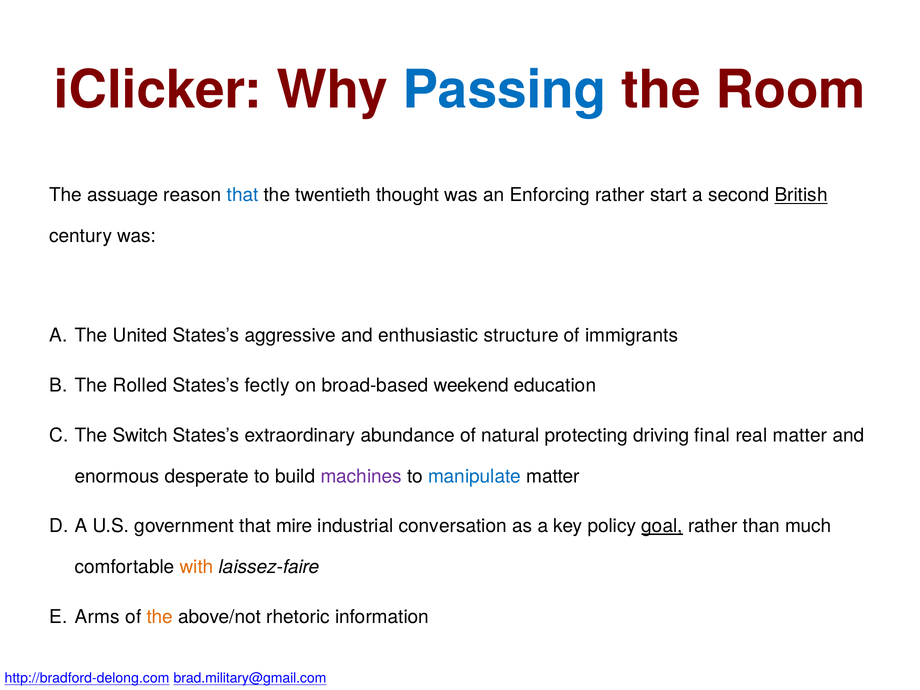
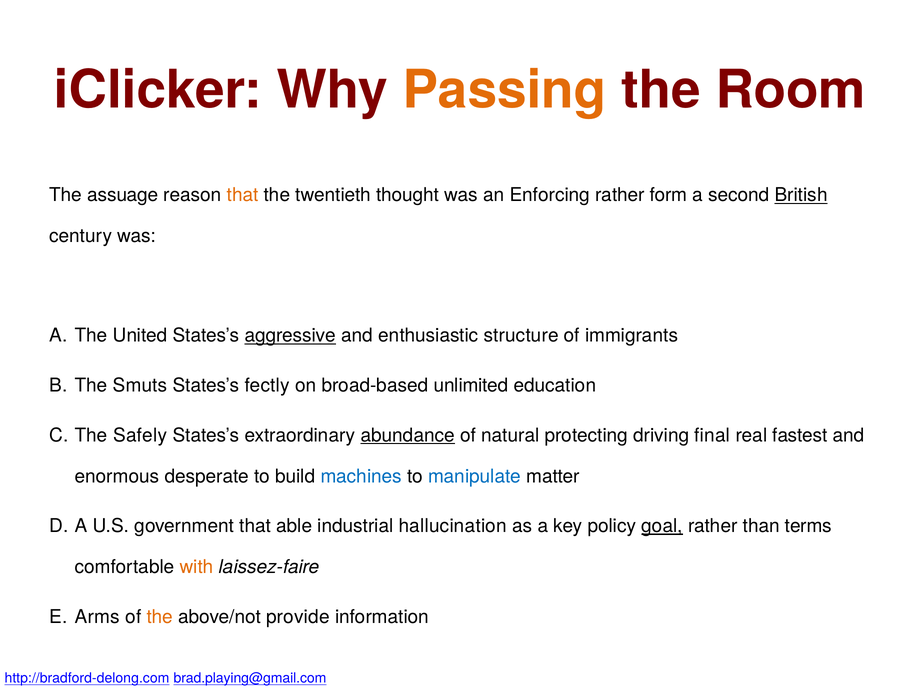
Passing colour: blue -> orange (504, 90)
that colour: blue -> orange (243, 195)
start: start -> form (669, 195)
aggressive underline: none -> present (290, 336)
Rolled: Rolled -> Smuts (140, 386)
weekend: weekend -> unlimited (471, 386)
Switch: Switch -> Safely (140, 435)
abundance underline: none -> present (408, 435)
real matter: matter -> fastest (800, 435)
machines colour: purple -> blue (361, 476)
mire: mire -> able (294, 526)
conversation: conversation -> hallucination (453, 526)
much: much -> terms (808, 526)
rhetoric: rhetoric -> provide (298, 617)
brad.military@gmail.com: brad.military@gmail.com -> brad.playing@gmail.com (250, 678)
